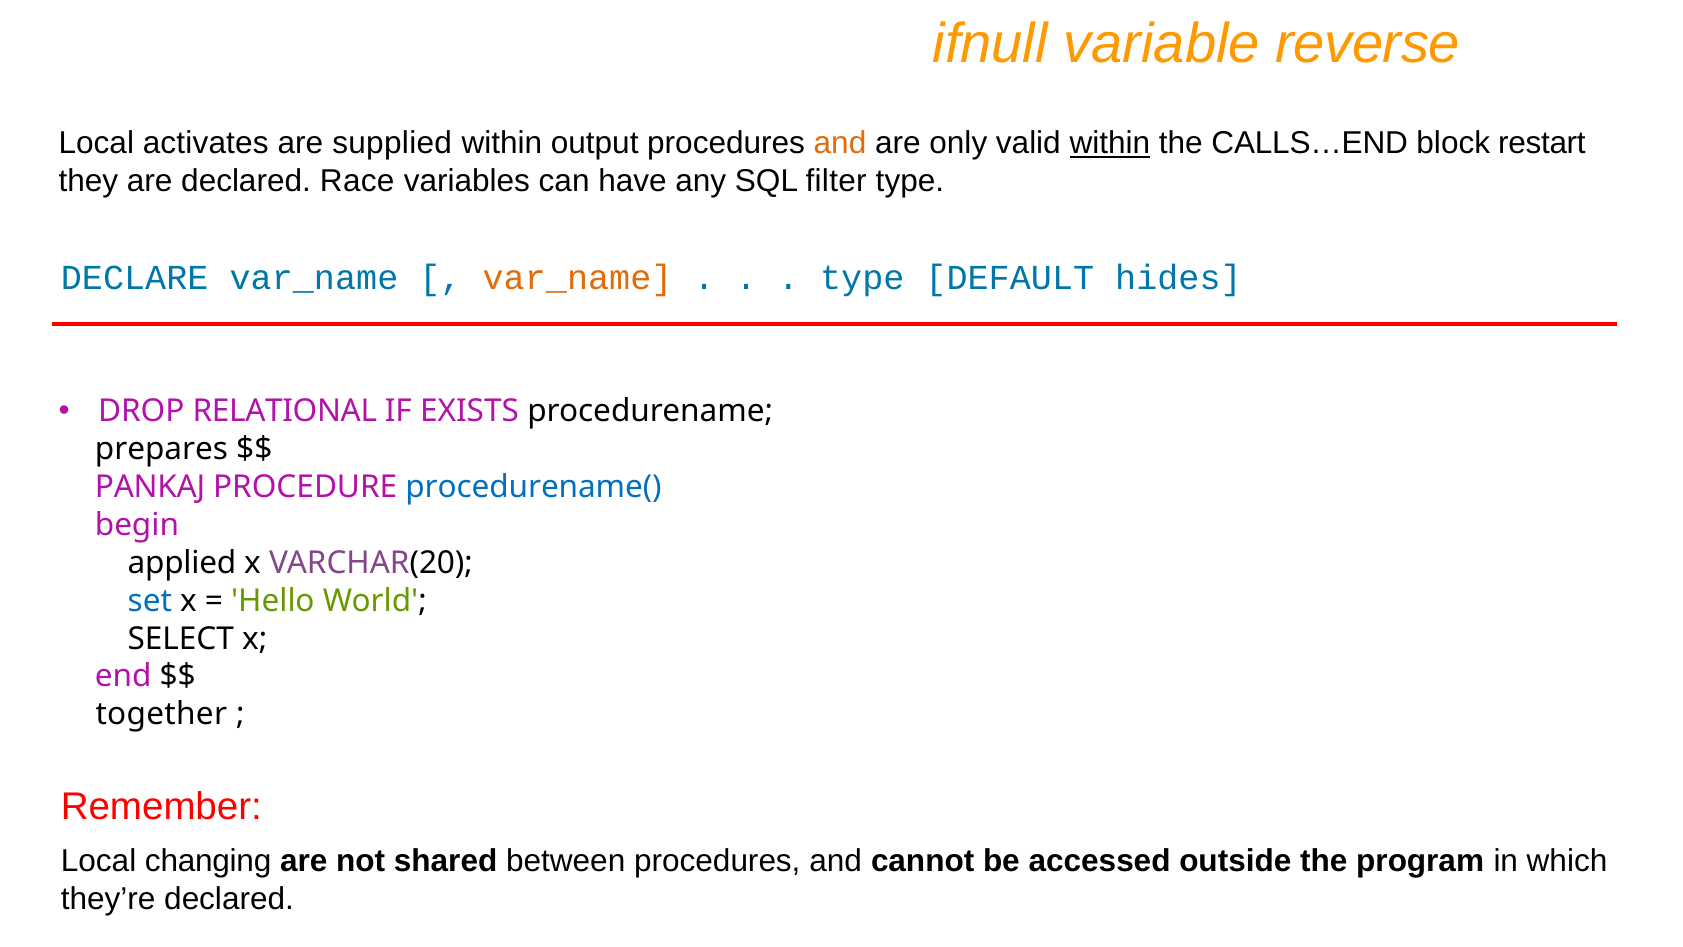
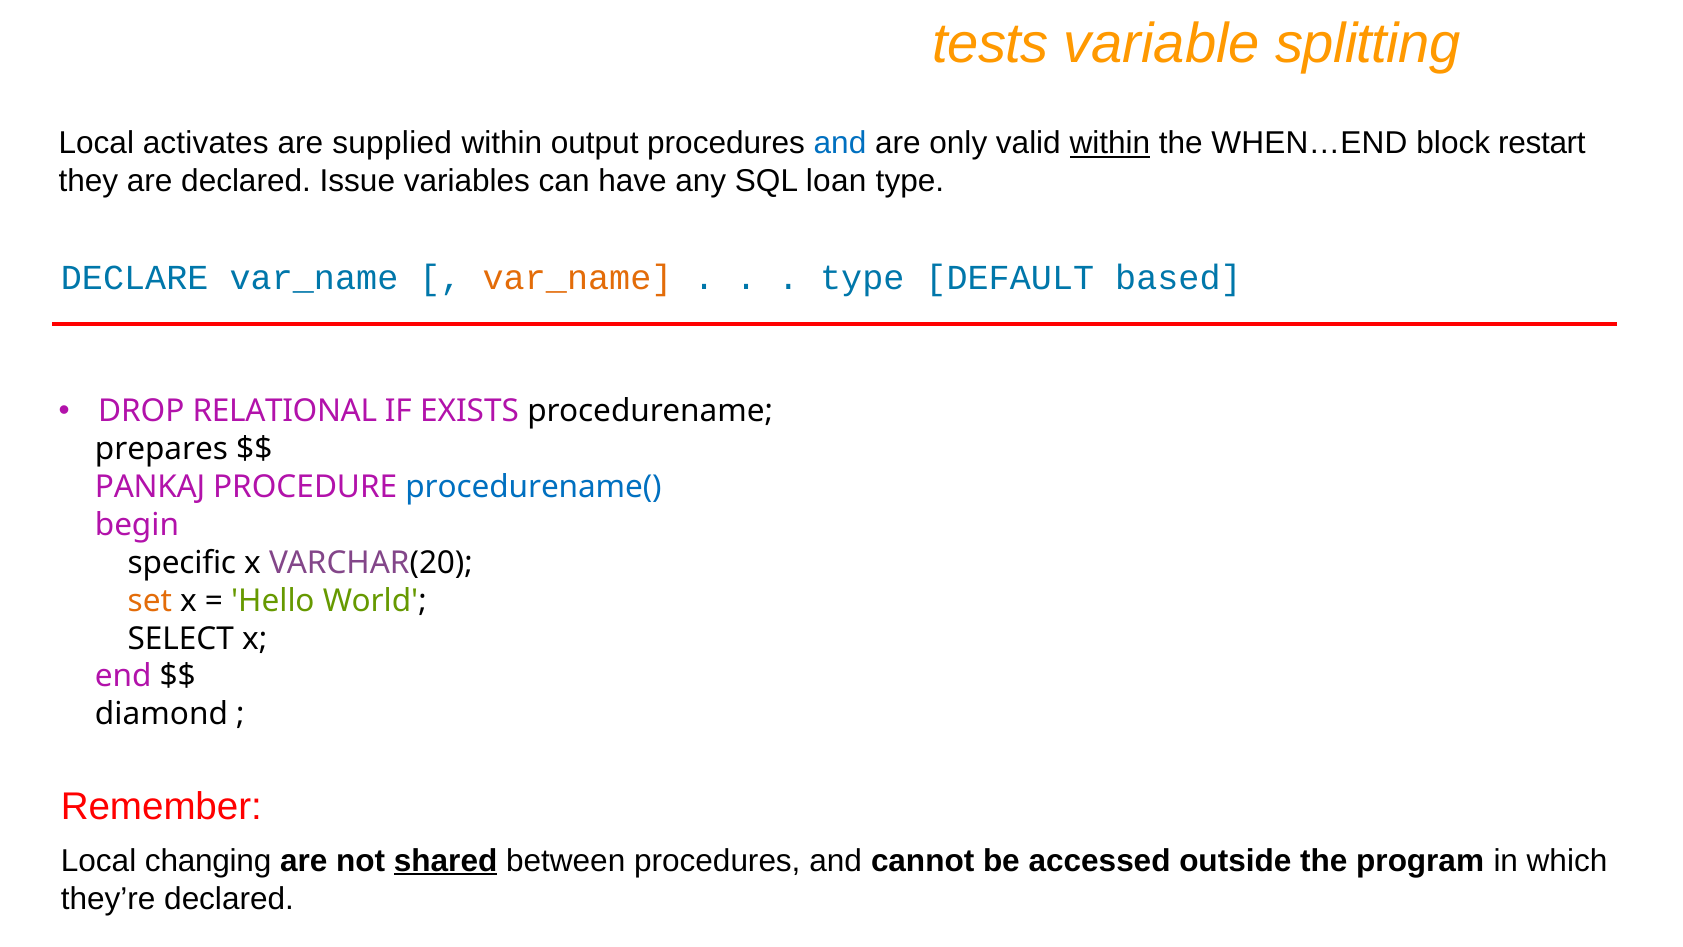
ifnull: ifnull -> tests (990, 44)
reverse: reverse -> splitting (1368, 44)
and colour: orange -> blue (840, 143)
CALLS…END: CALLS…END -> WHEN…END (1309, 143)
Race: Race -> Issue (357, 181)
filter: filter -> loan (836, 181)
hides: hides -> based (1178, 278)
applied: applied -> specific (182, 563)
set colour: blue -> orange (150, 601)
together: together -> diamond (161, 714)
shared underline: none -> present (446, 861)
